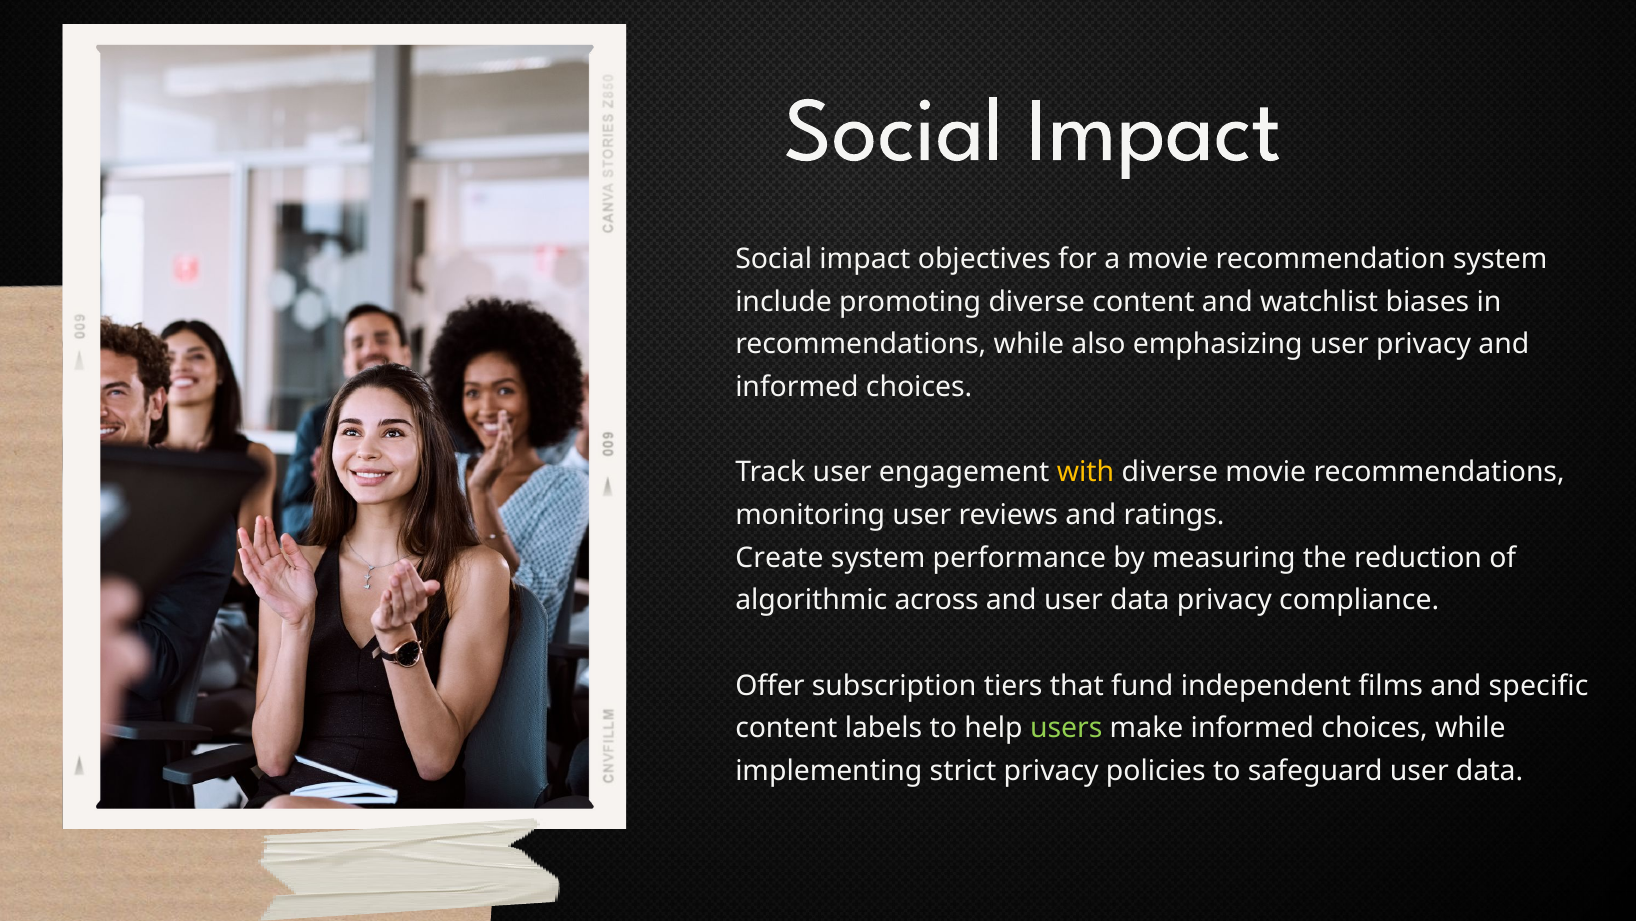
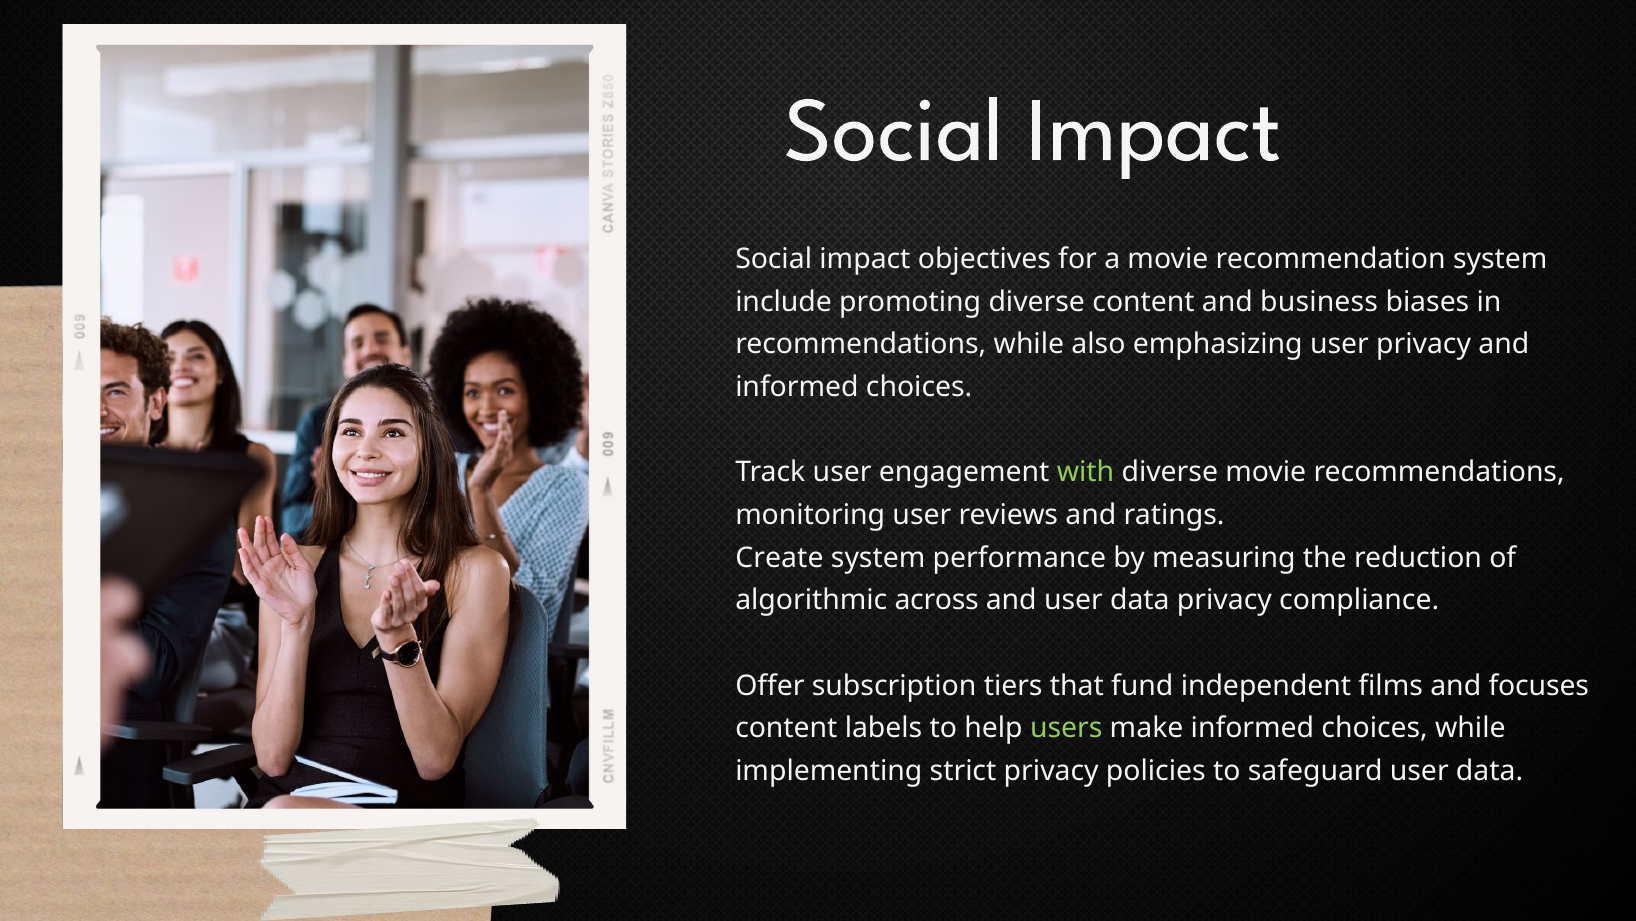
watchlist: watchlist -> business (1319, 302)
with colour: yellow -> light green (1086, 472)
specific: specific -> focuses (1539, 685)
